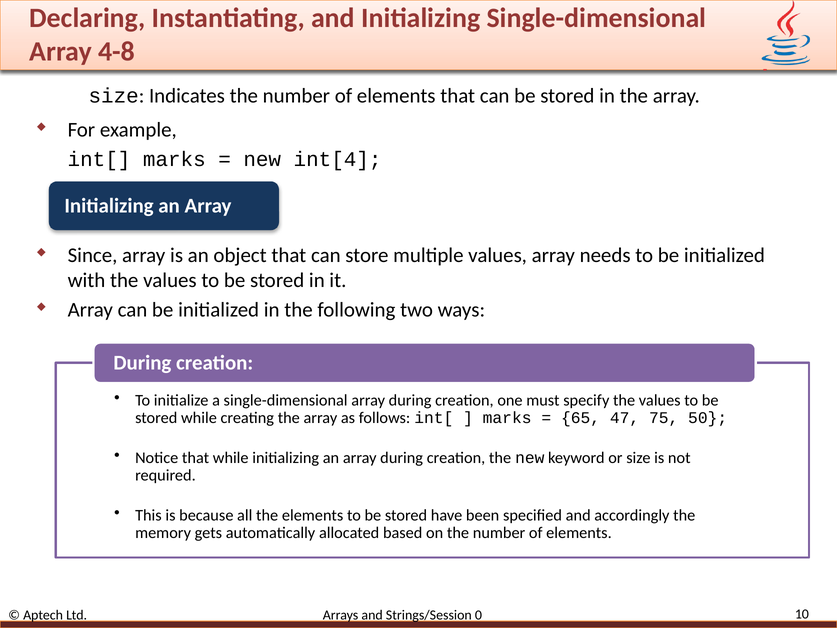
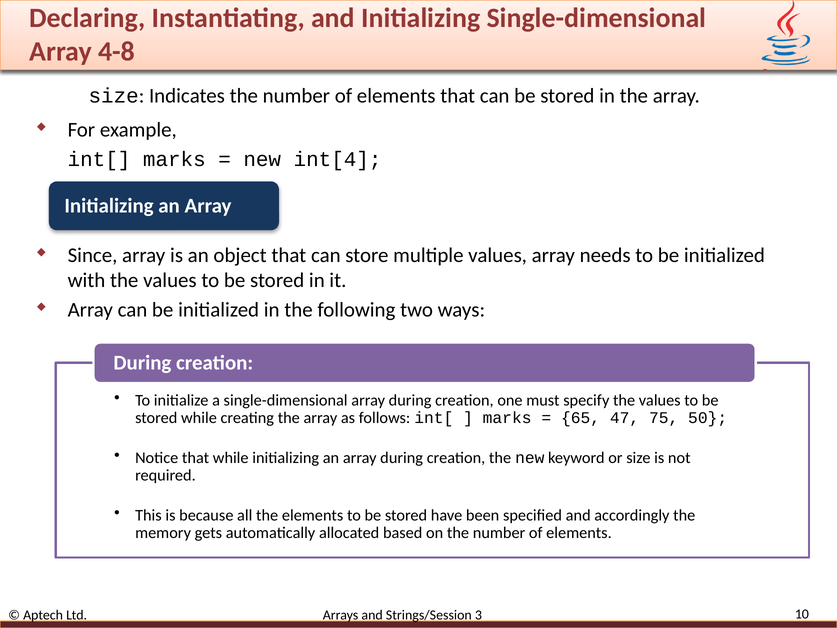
0: 0 -> 3 (478, 615)
